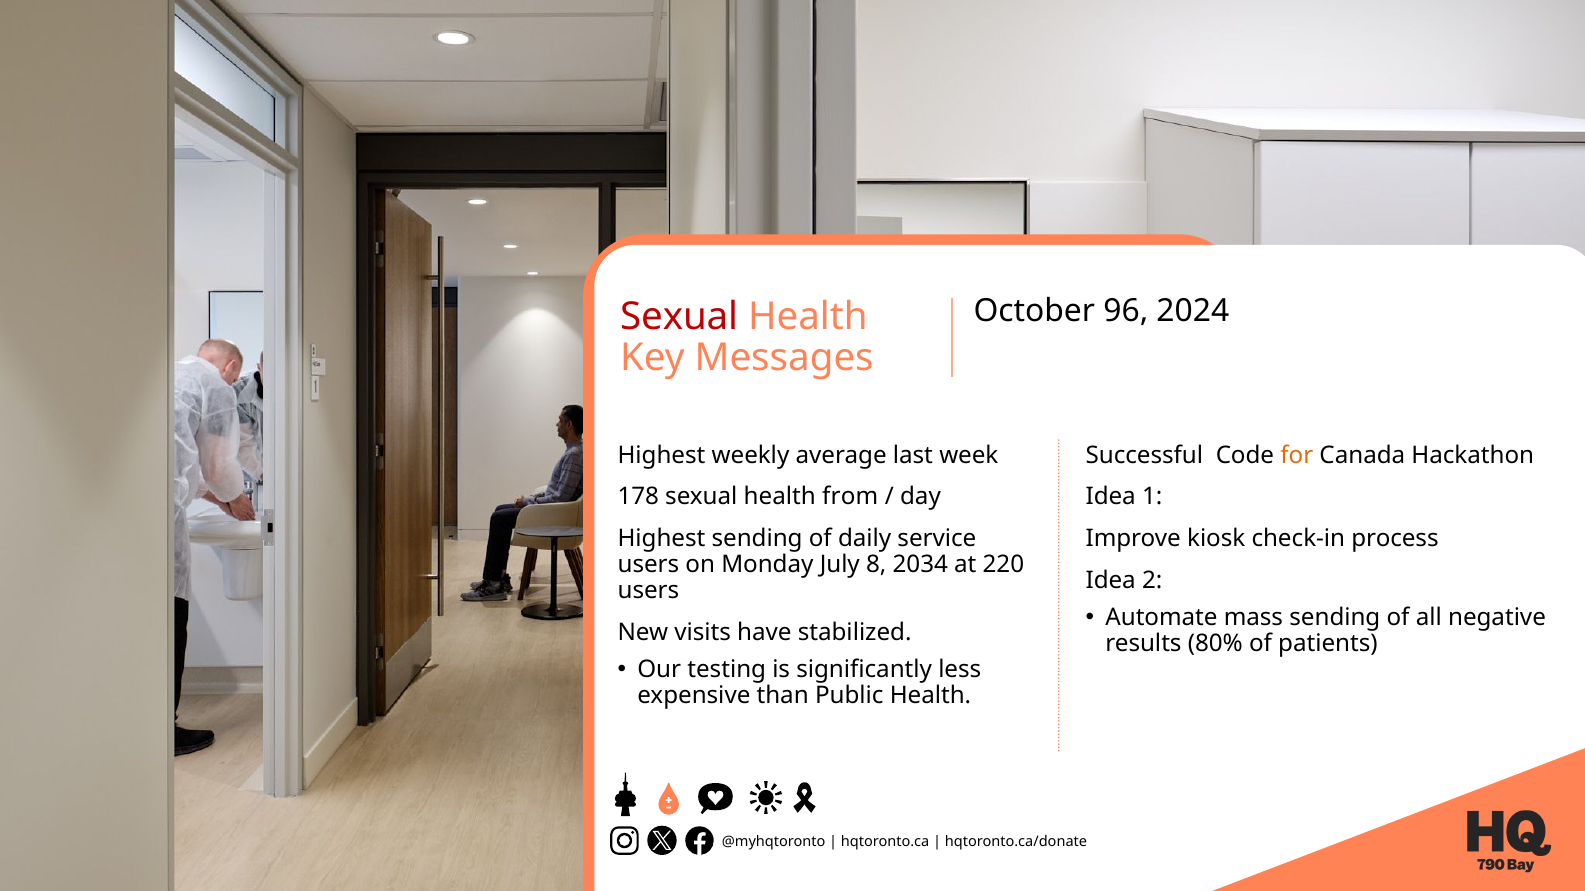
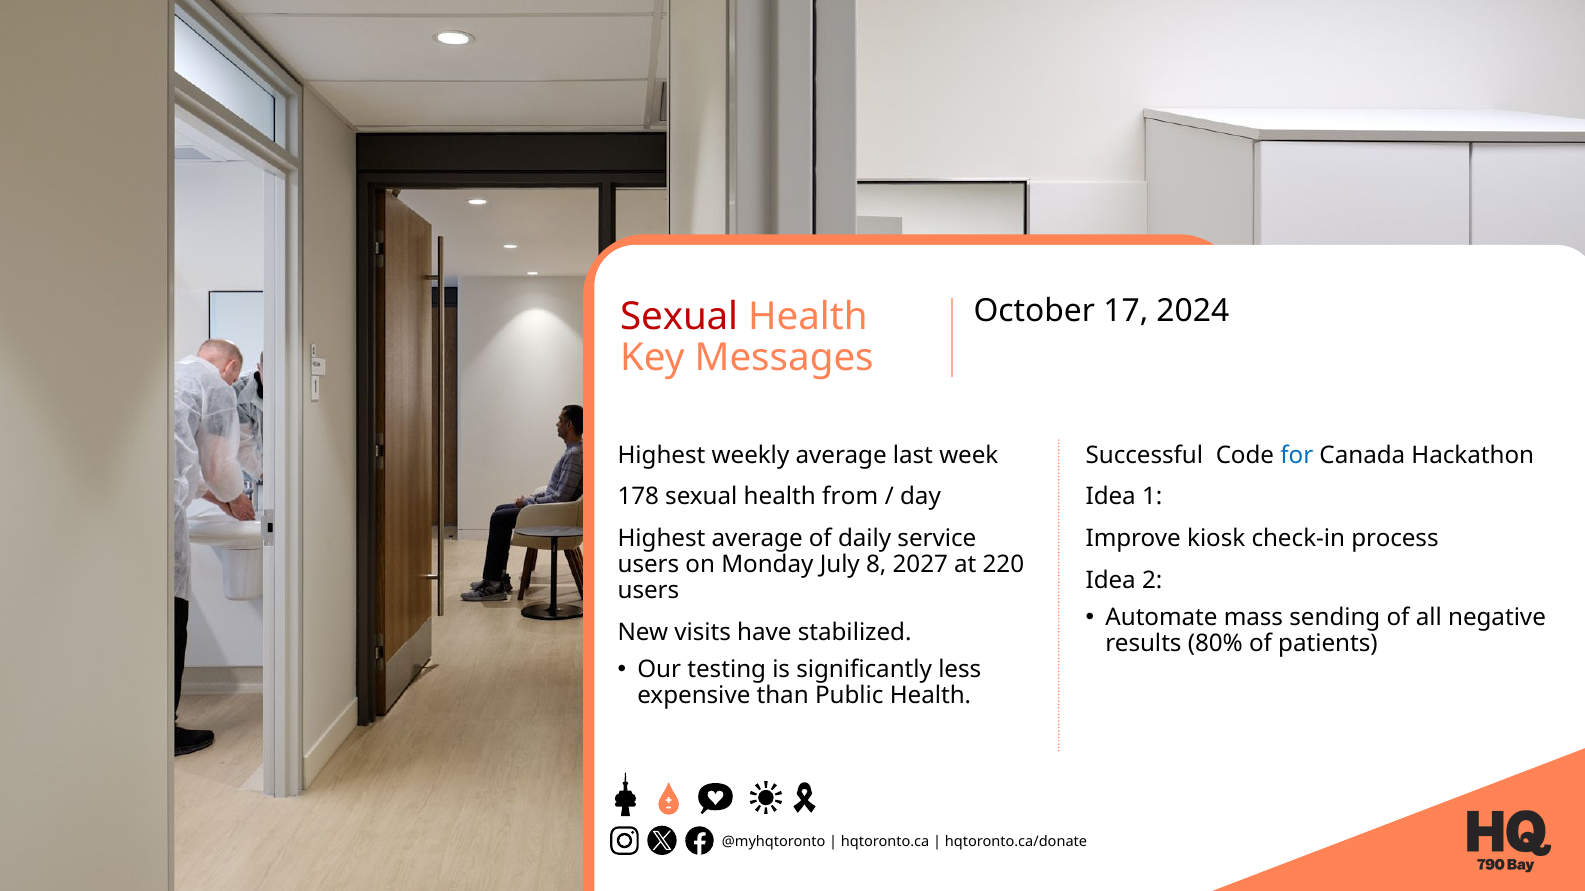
96: 96 -> 17 (1126, 311)
for colour: orange -> blue (1297, 455)
Highest sending: sending -> average (757, 539)
2034: 2034 -> 2027 (920, 565)
